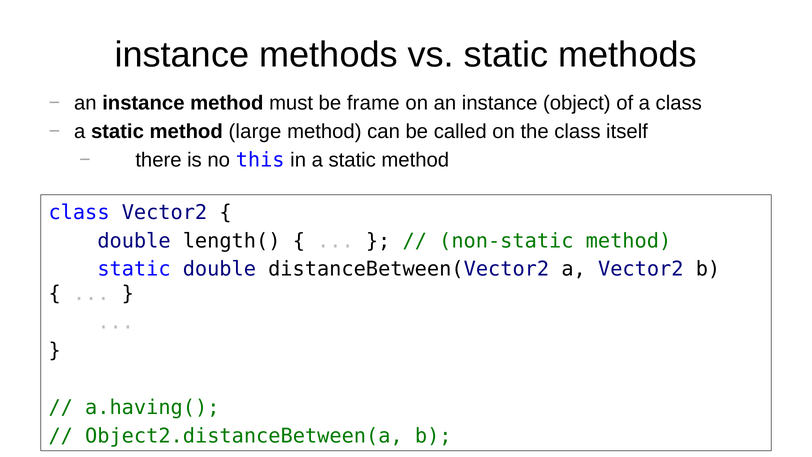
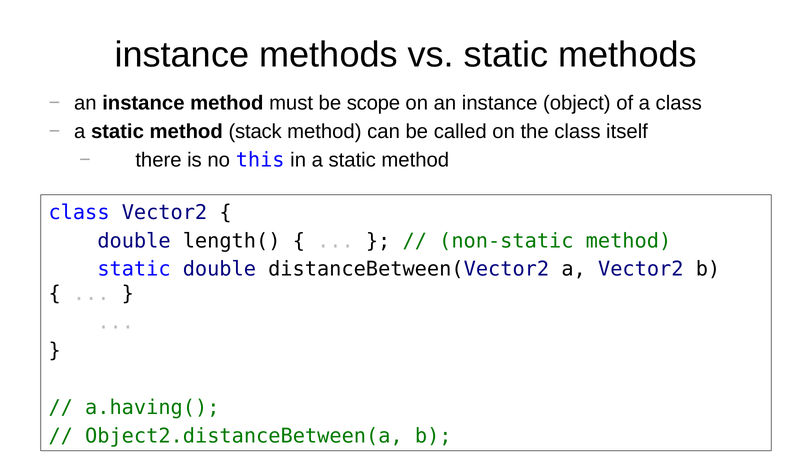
frame: frame -> scope (373, 103)
large: large -> stack (255, 132)
